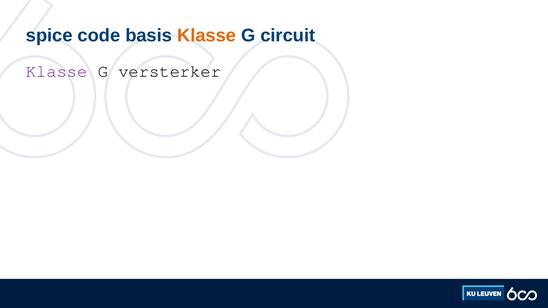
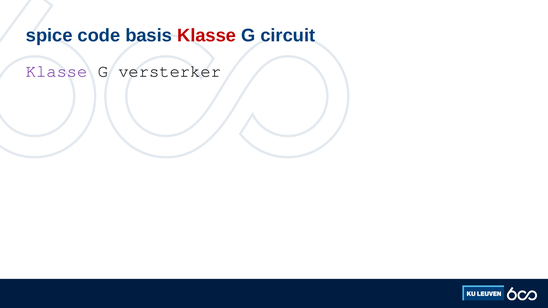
Klasse colour: orange -> red (207, 36)
